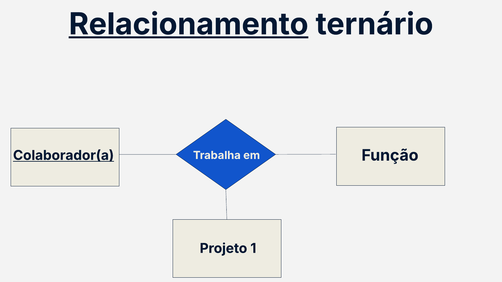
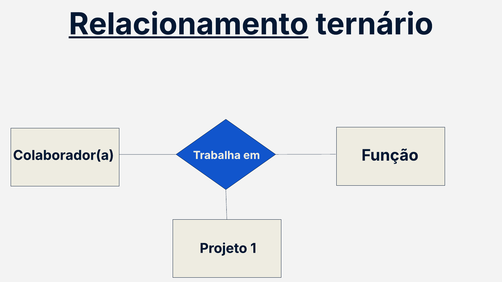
Colaborador(a underline: present -> none (64, 156)
